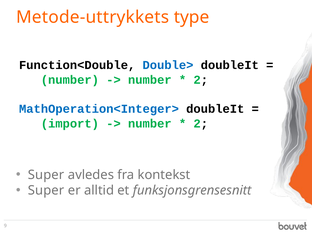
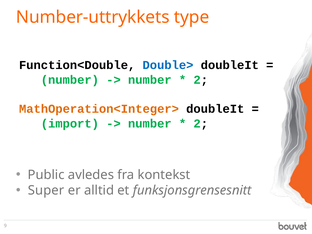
Metode-uttrykkets: Metode-uttrykkets -> Number-uttrykkets (93, 17)
MathOperation<Integer> colour: blue -> orange (99, 109)
Super: Super -> Public (46, 175)
